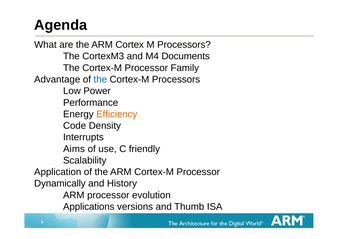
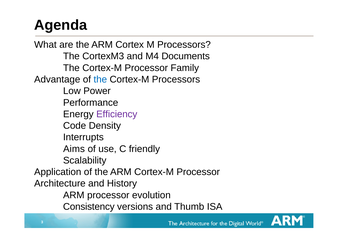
Efficiency colour: orange -> purple (117, 114)
Dynamically: Dynamically -> Architecture (60, 183)
Applications: Applications -> Consistency (89, 207)
